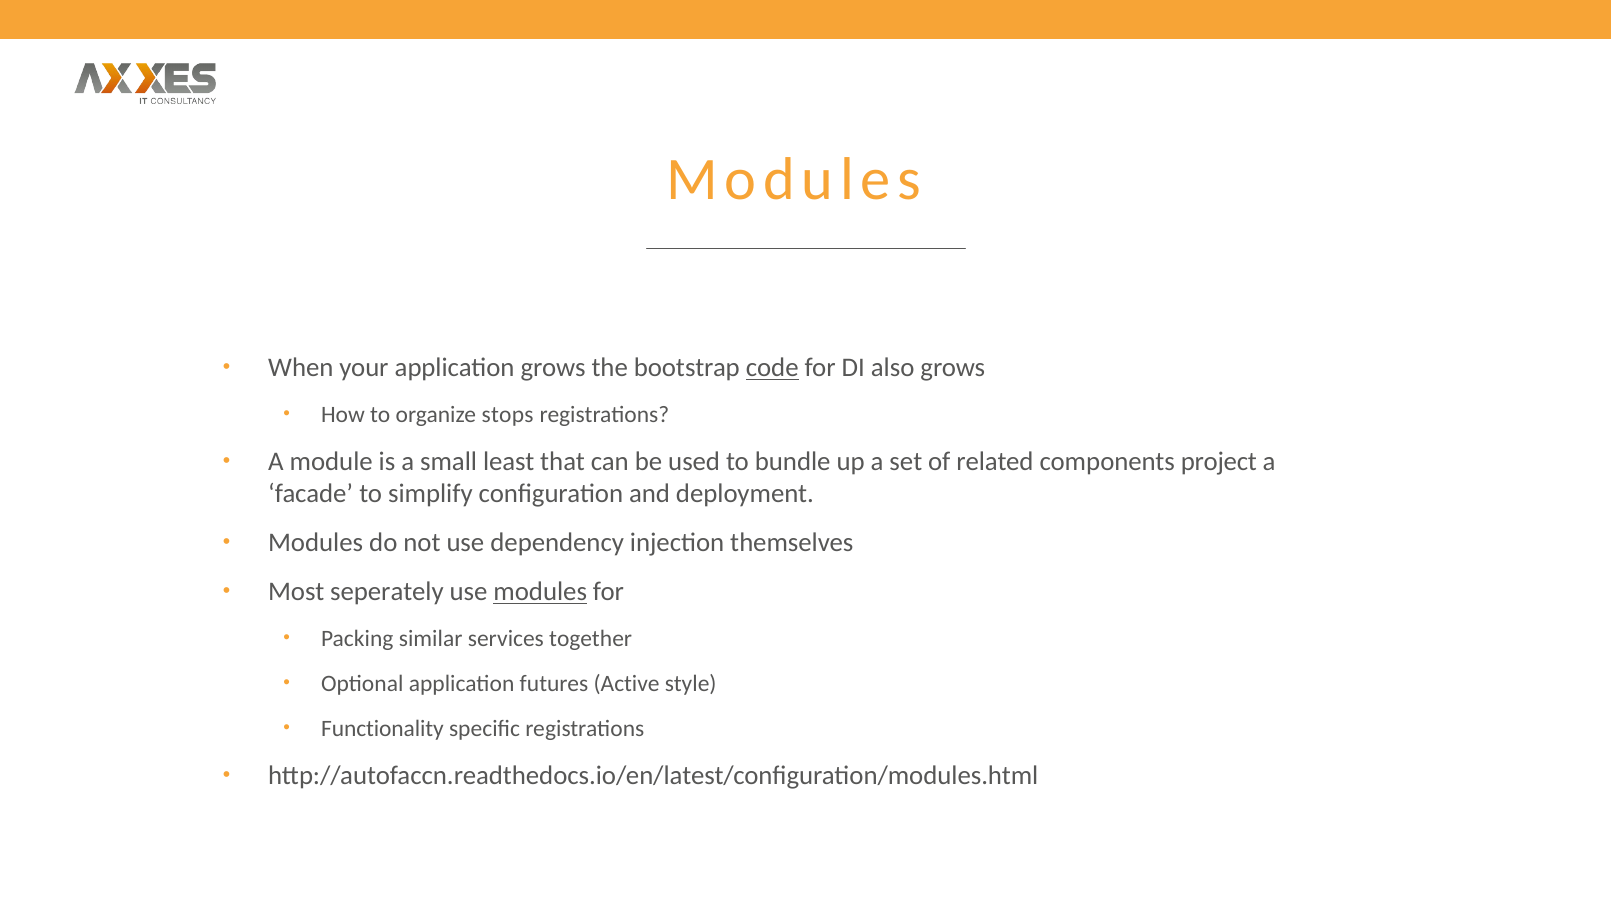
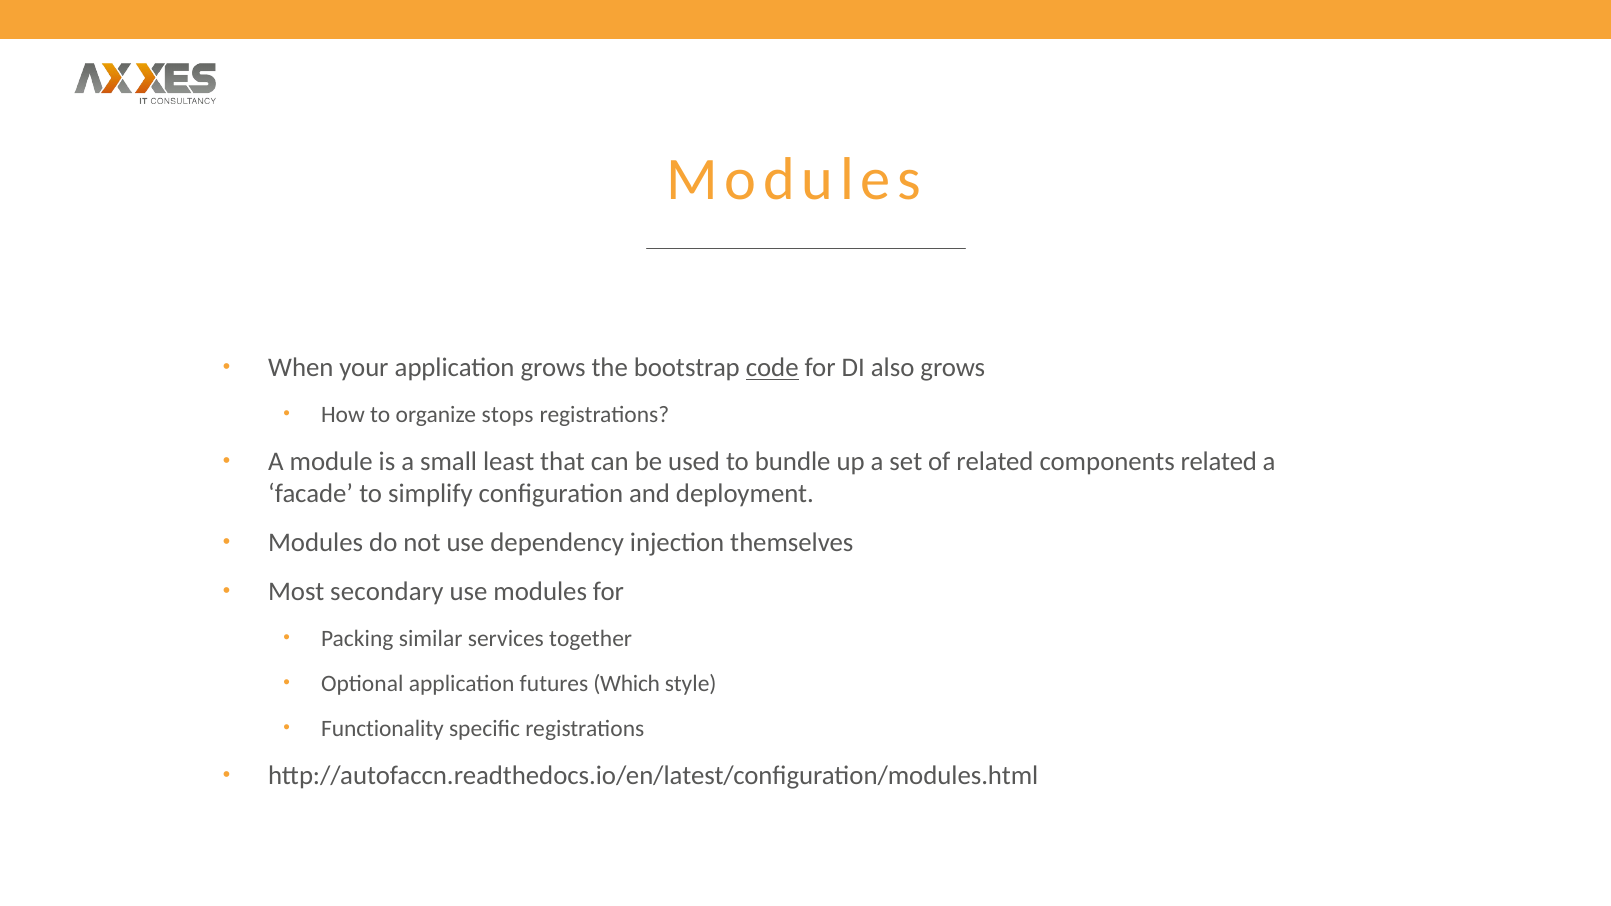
components project: project -> related (1219, 462)
seperately: seperately -> secondary (387, 592)
modules underline: present -> none (540, 592)
Active: Active -> Which (627, 684)
